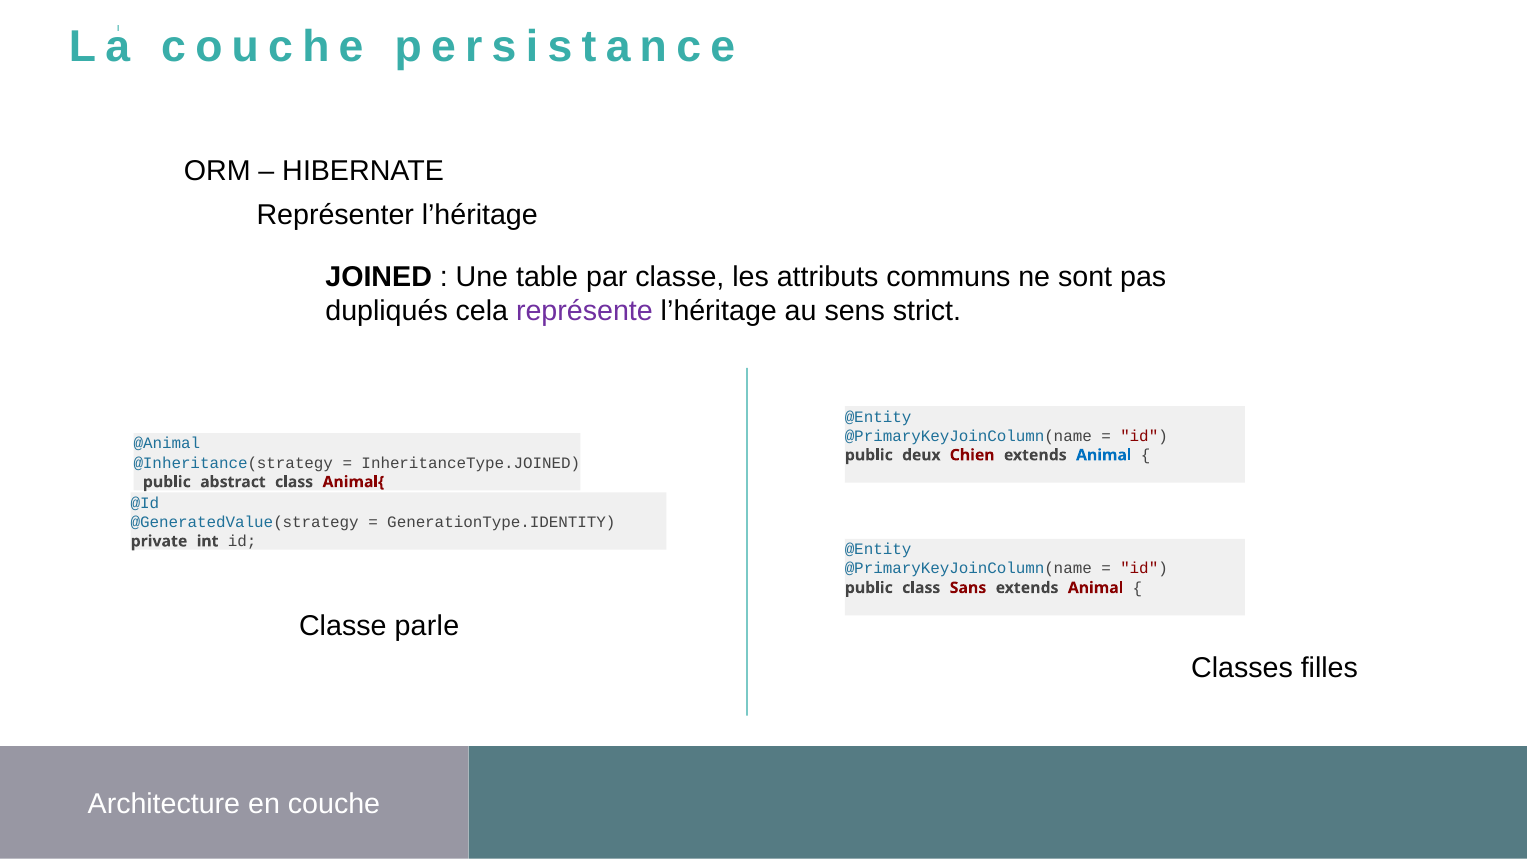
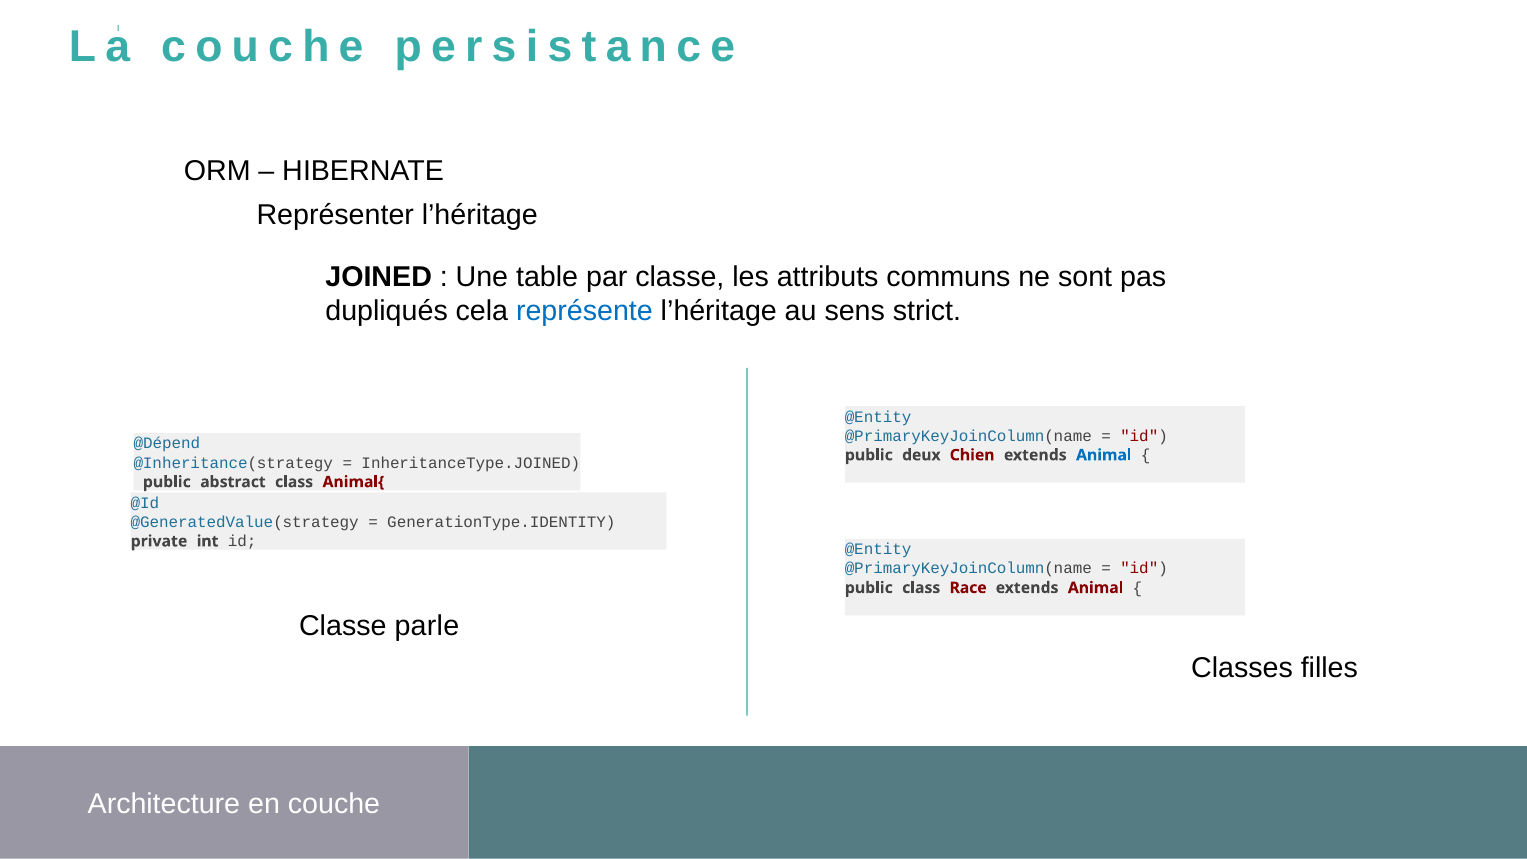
représente colour: purple -> blue (584, 311)
@Animal: @Animal -> @Dépend (167, 444)
Sans: Sans -> Race (968, 588)
